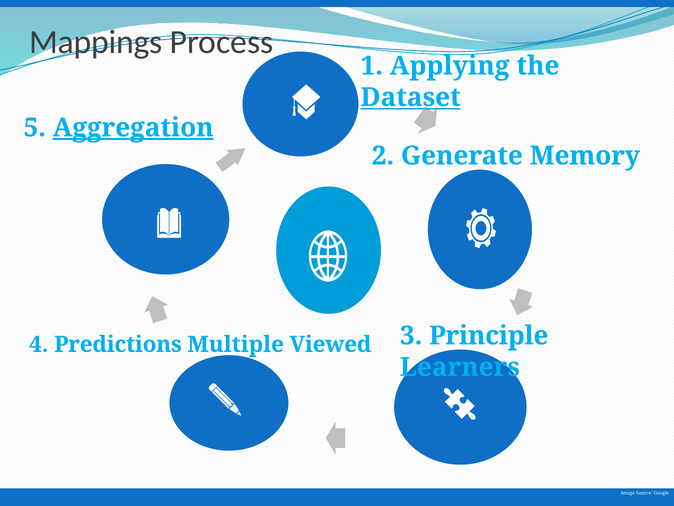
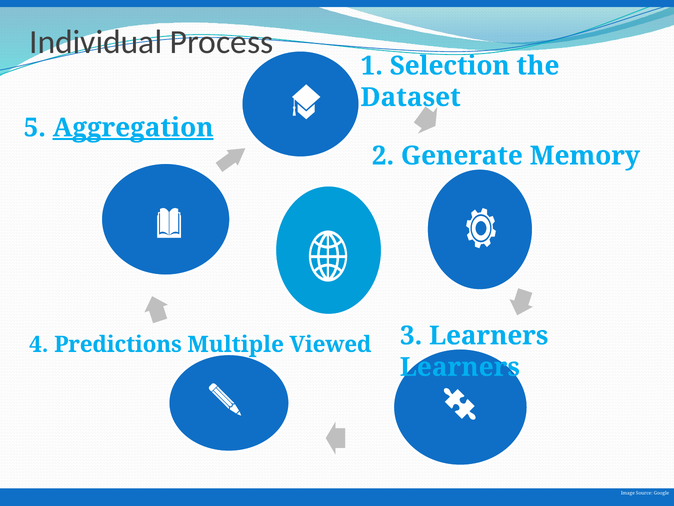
Mappings: Mappings -> Individual (96, 42)
Applying: Applying -> Selection (450, 66)
Dataset underline: present -> none (411, 97)
3 Principle: Principle -> Learners (489, 335)
